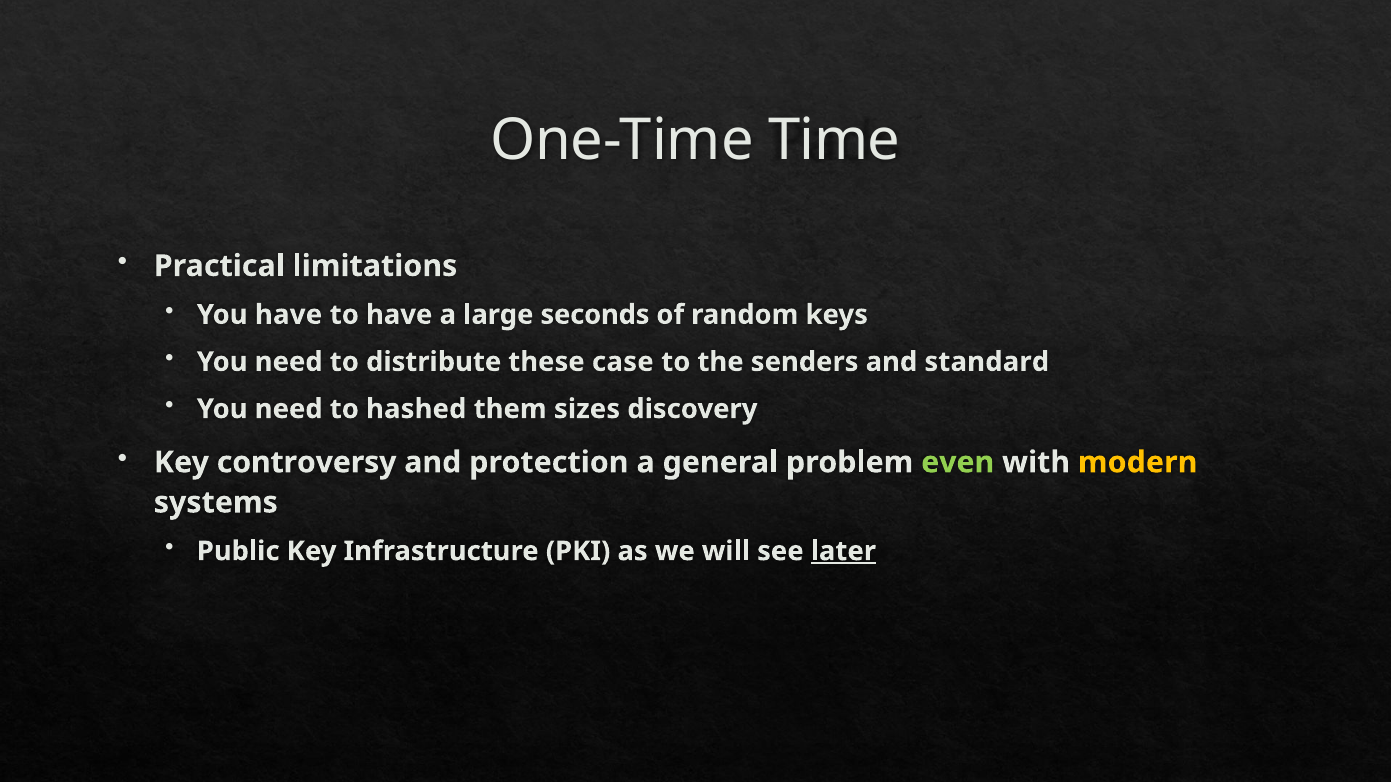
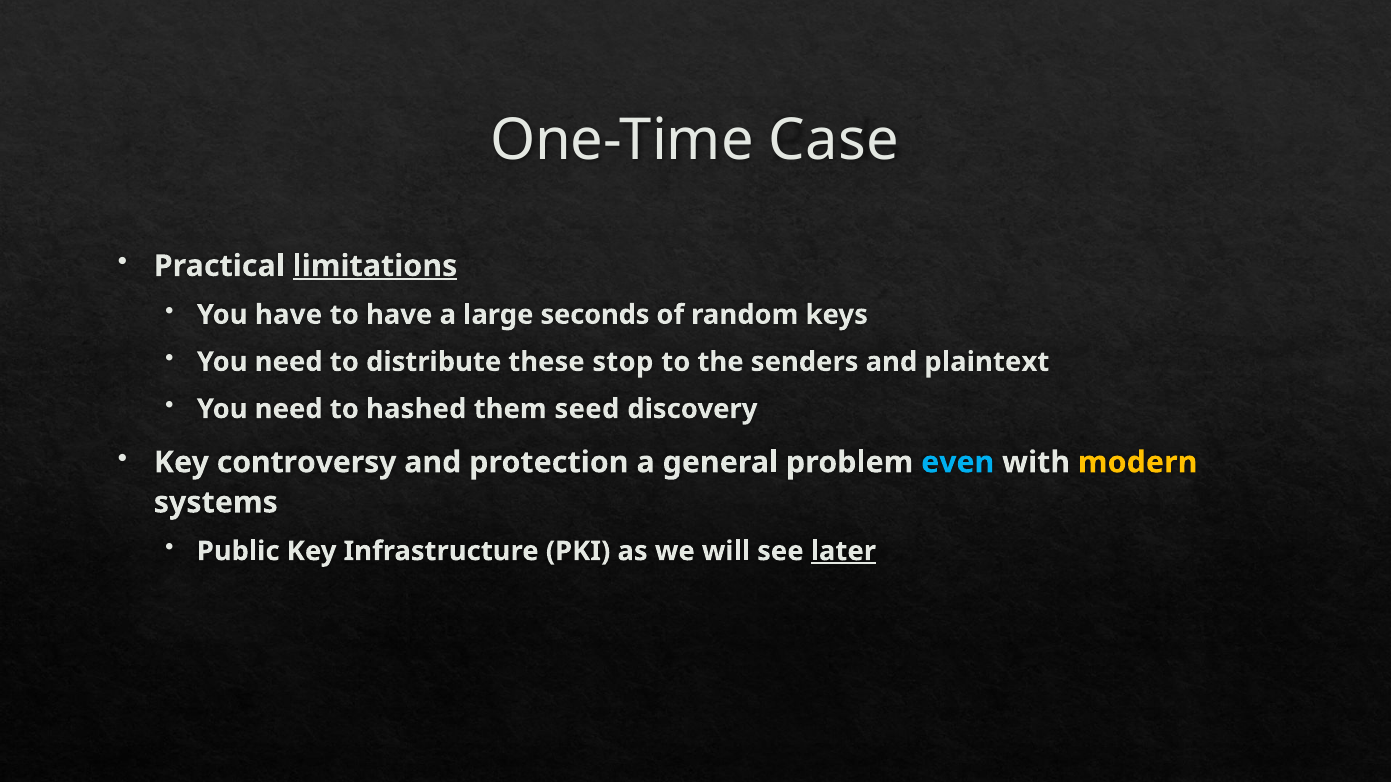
Time: Time -> Case (834, 141)
limitations underline: none -> present (375, 266)
case: case -> stop (623, 362)
standard: standard -> plaintext (987, 362)
sizes: sizes -> seed (587, 409)
even colour: light green -> light blue (958, 463)
